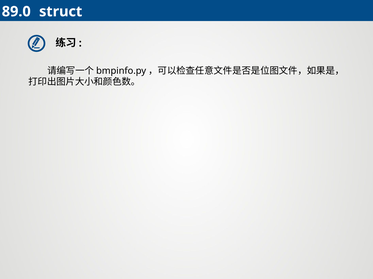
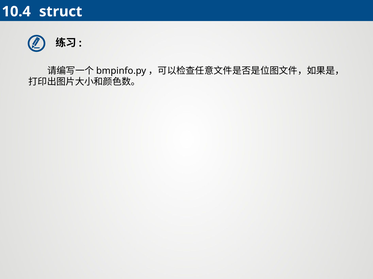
89.0: 89.0 -> 10.4 (16, 12)
